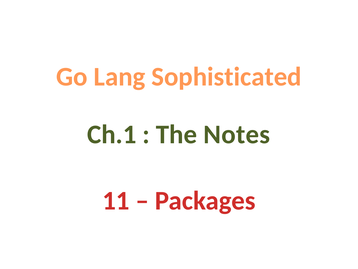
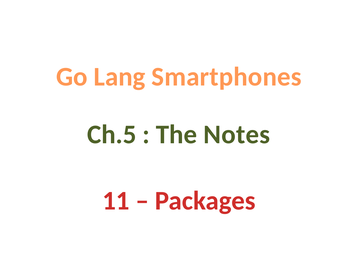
Sophisticated: Sophisticated -> Smartphones (226, 77)
Ch.1: Ch.1 -> Ch.5 (112, 134)
